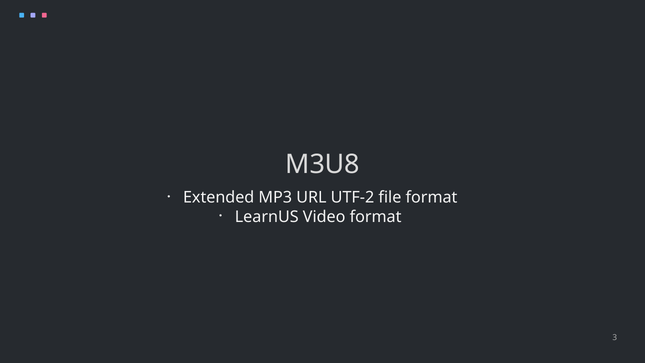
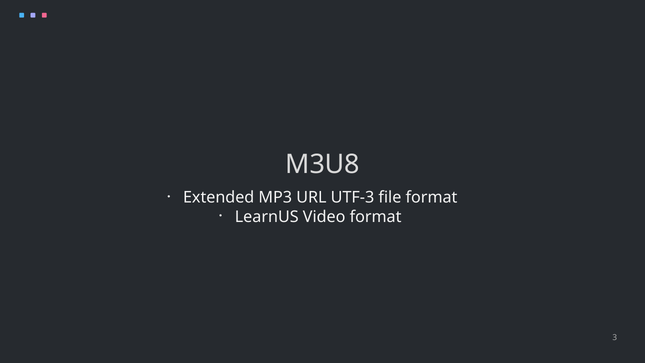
UTF-2: UTF-2 -> UTF-3 (353, 197)
